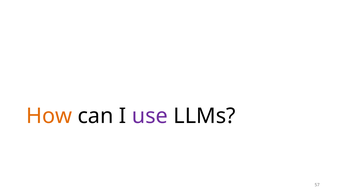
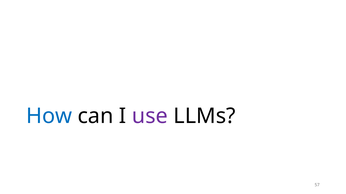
How colour: orange -> blue (49, 116)
